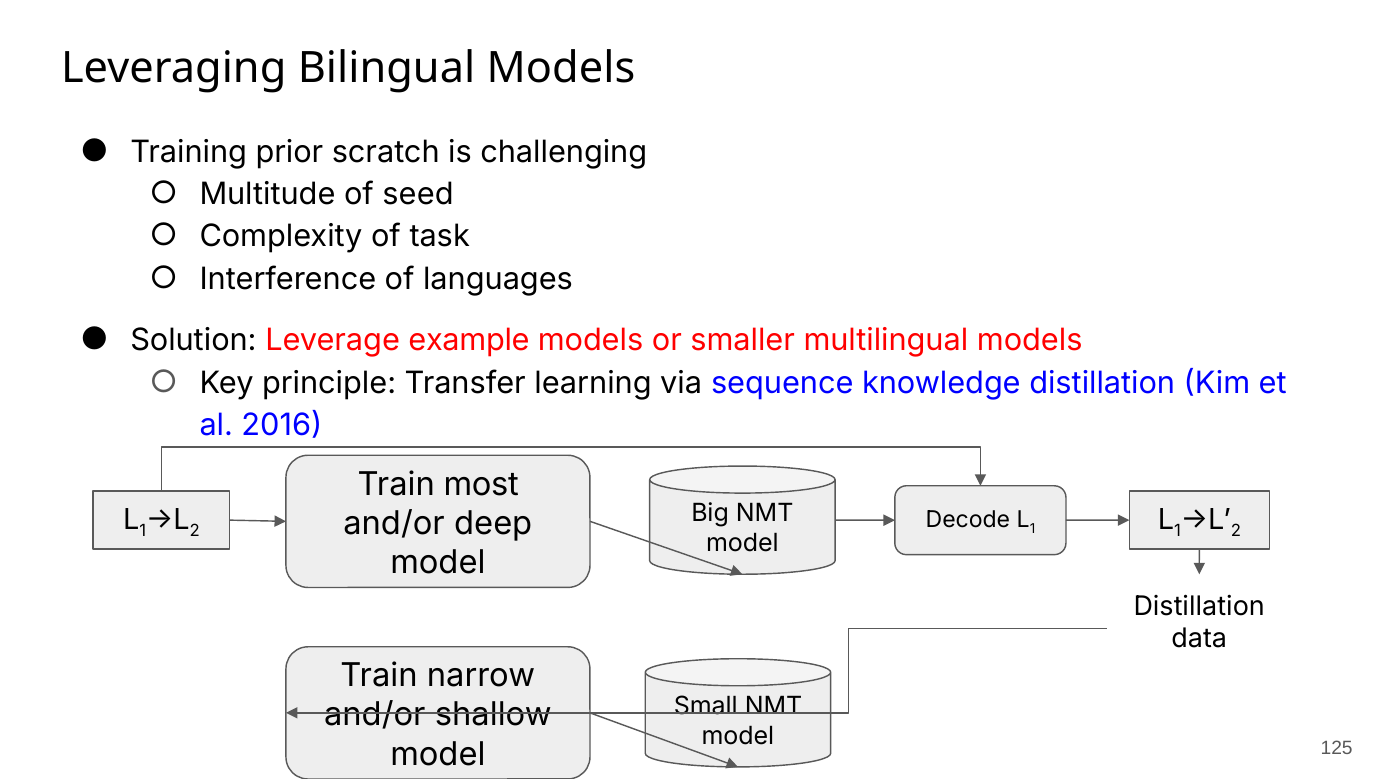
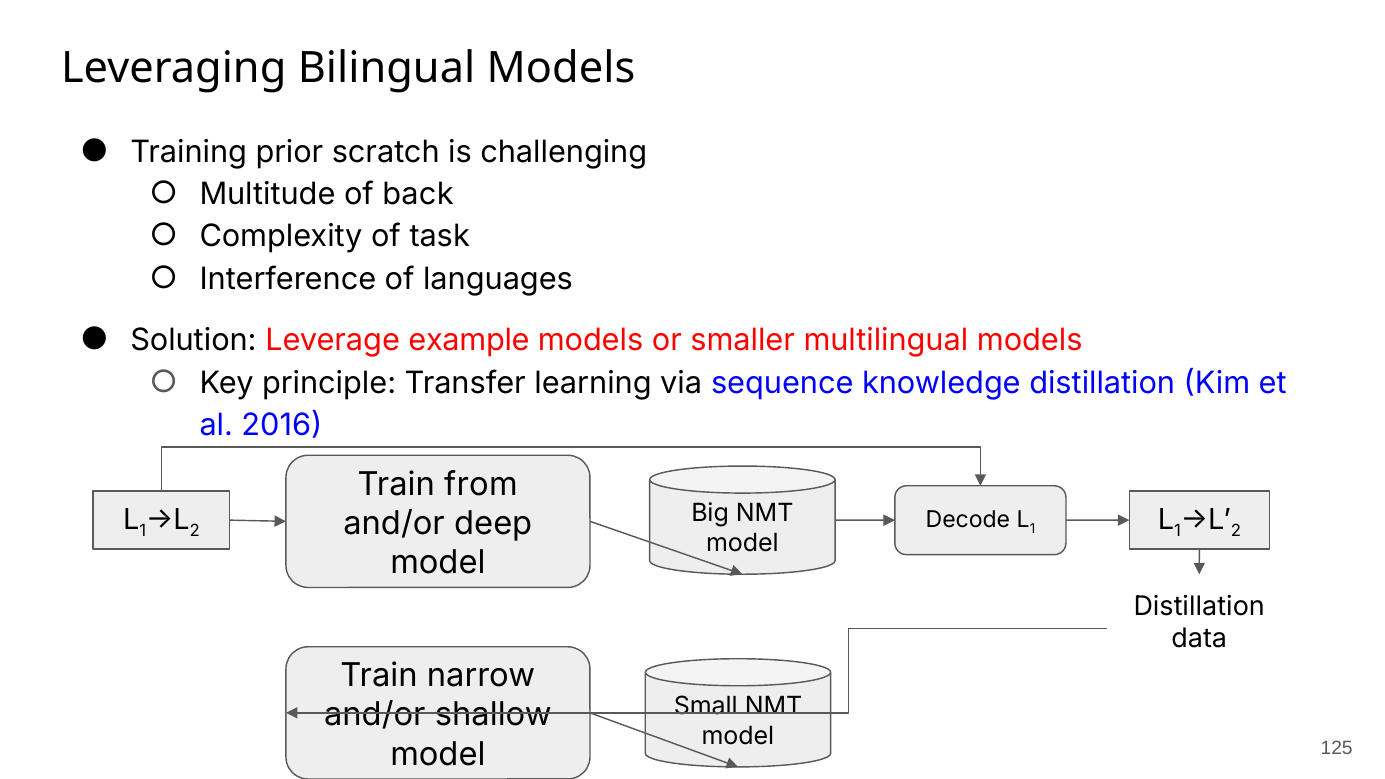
seed: seed -> back (418, 194)
most: most -> from (481, 484)
